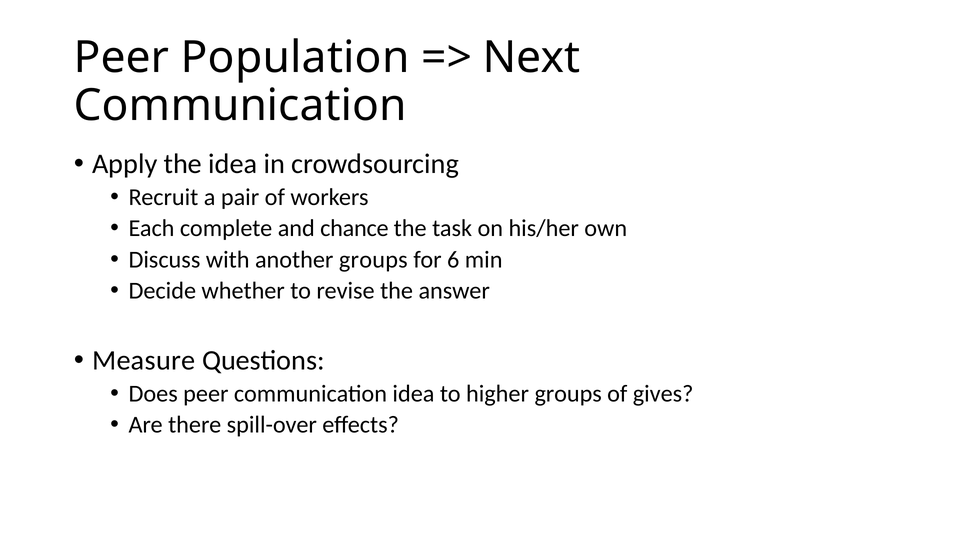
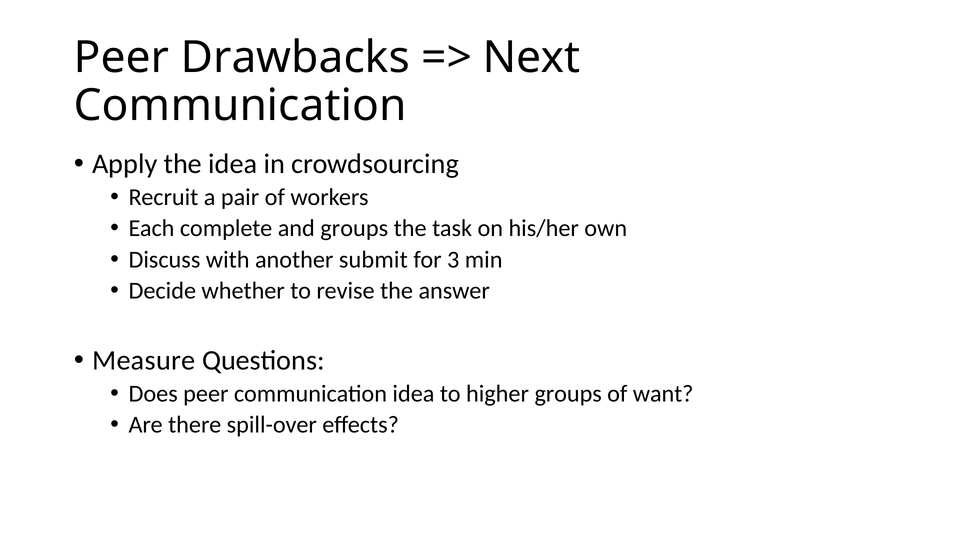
Population: Population -> Drawbacks (295, 57)
and chance: chance -> groups (354, 229)
another groups: groups -> submit (373, 260)
6: 6 -> 3 (453, 260)
gives: gives -> want (663, 394)
